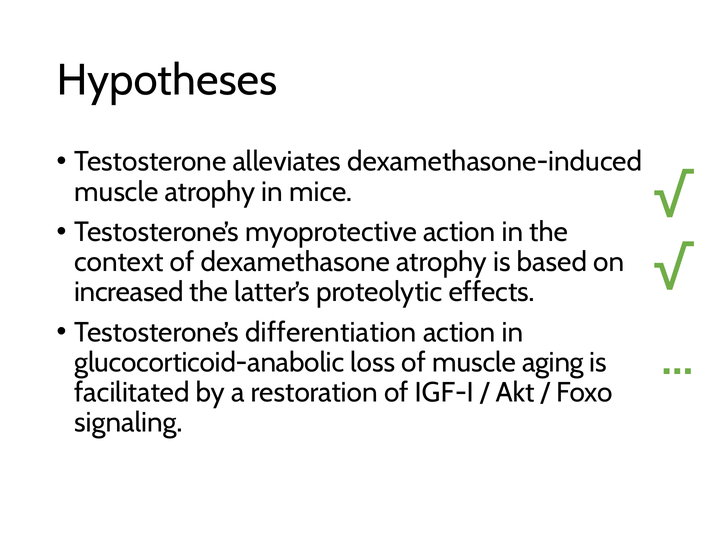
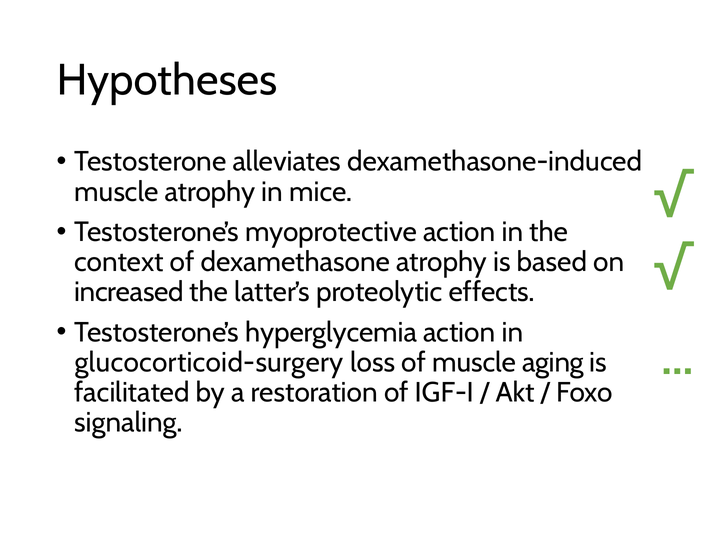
differentiation: differentiation -> hyperglycemia (331, 333)
glucocorticoid-anabolic: glucocorticoid-anabolic -> glucocorticoid-surgery (209, 363)
